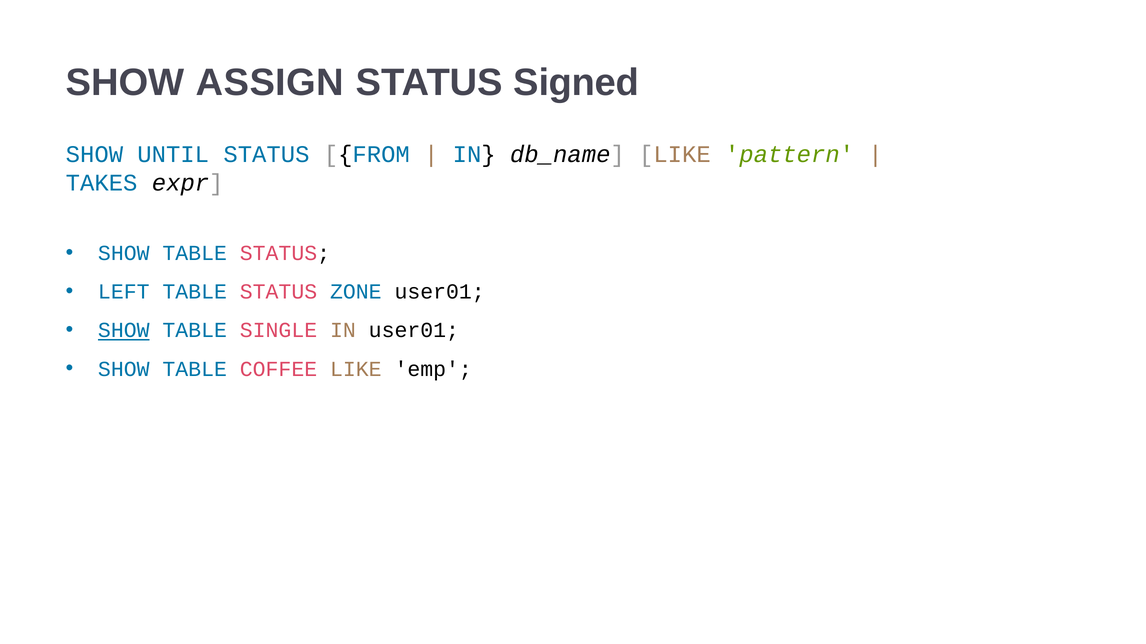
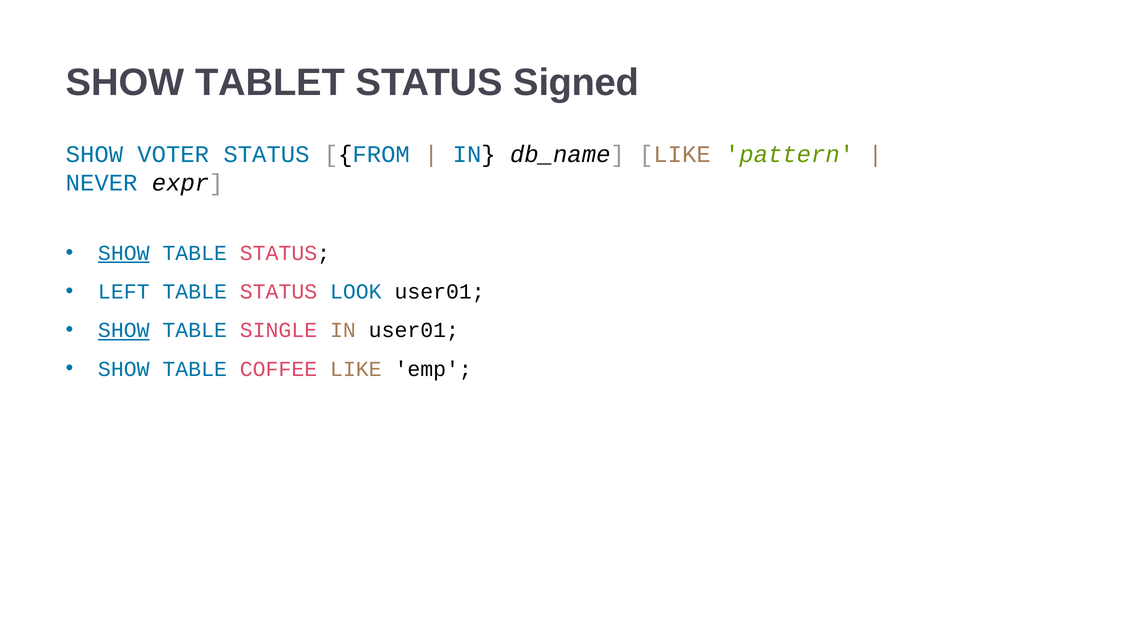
ASSIGN: ASSIGN -> TABLET (270, 83)
UNTIL: UNTIL -> VOTER (173, 154)
TAKES: TAKES -> NEVER (102, 183)
SHOW underline: none -> present (124, 253)
ZONE: ZONE -> LOOK (356, 292)
